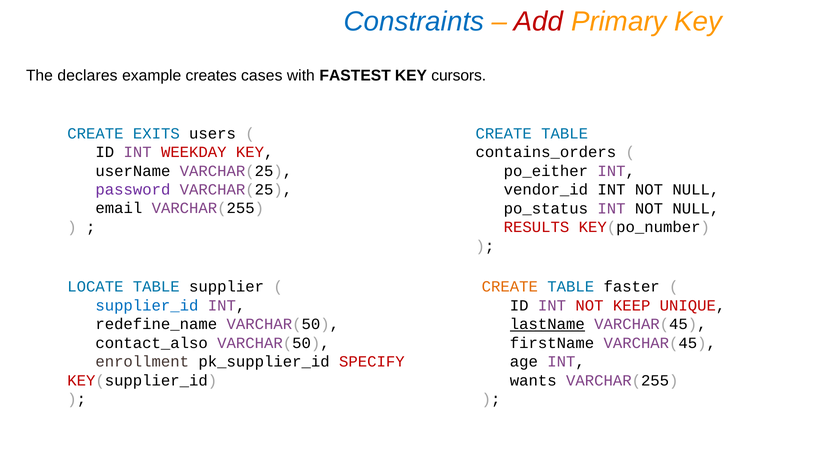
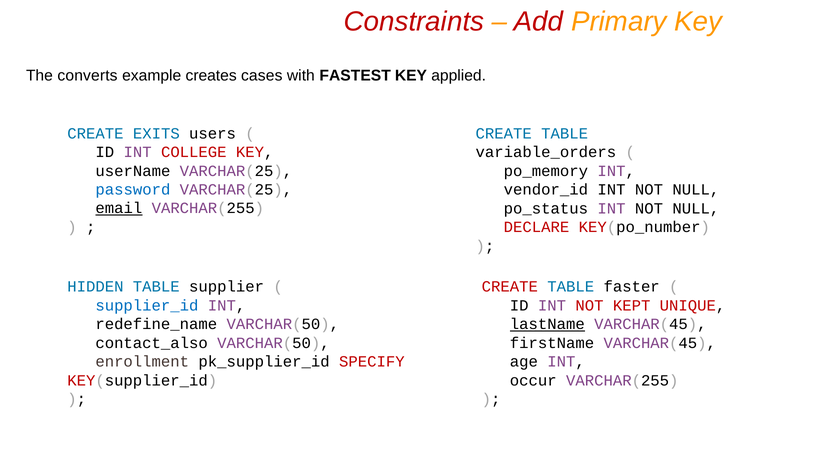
Constraints colour: blue -> red (414, 22)
declares: declares -> converts (87, 76)
cursors: cursors -> applied (459, 76)
WEEKDAY: WEEKDAY -> COLLEGE (194, 152)
contains_orders: contains_orders -> variable_orders (546, 152)
po_either: po_either -> po_memory (546, 171)
password colour: purple -> blue (133, 190)
email underline: none -> present (119, 209)
RESULTS: RESULTS -> DECLARE (537, 227)
LOCATE: LOCATE -> HIDDEN (95, 287)
CREATE colour: orange -> red (510, 287)
KEEP: KEEP -> KEPT (632, 306)
wants: wants -> occur (533, 381)
